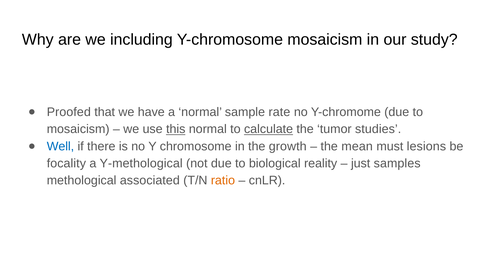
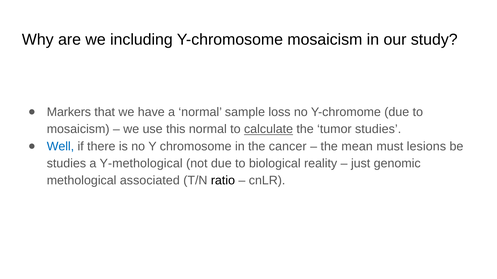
Proofed: Proofed -> Markers (69, 112)
rate: rate -> loss (279, 112)
this underline: present -> none (176, 130)
growth: growth -> cancer (288, 147)
focality: focality -> studies (66, 164)
samples: samples -> genomic (397, 164)
ratio colour: orange -> black (223, 181)
